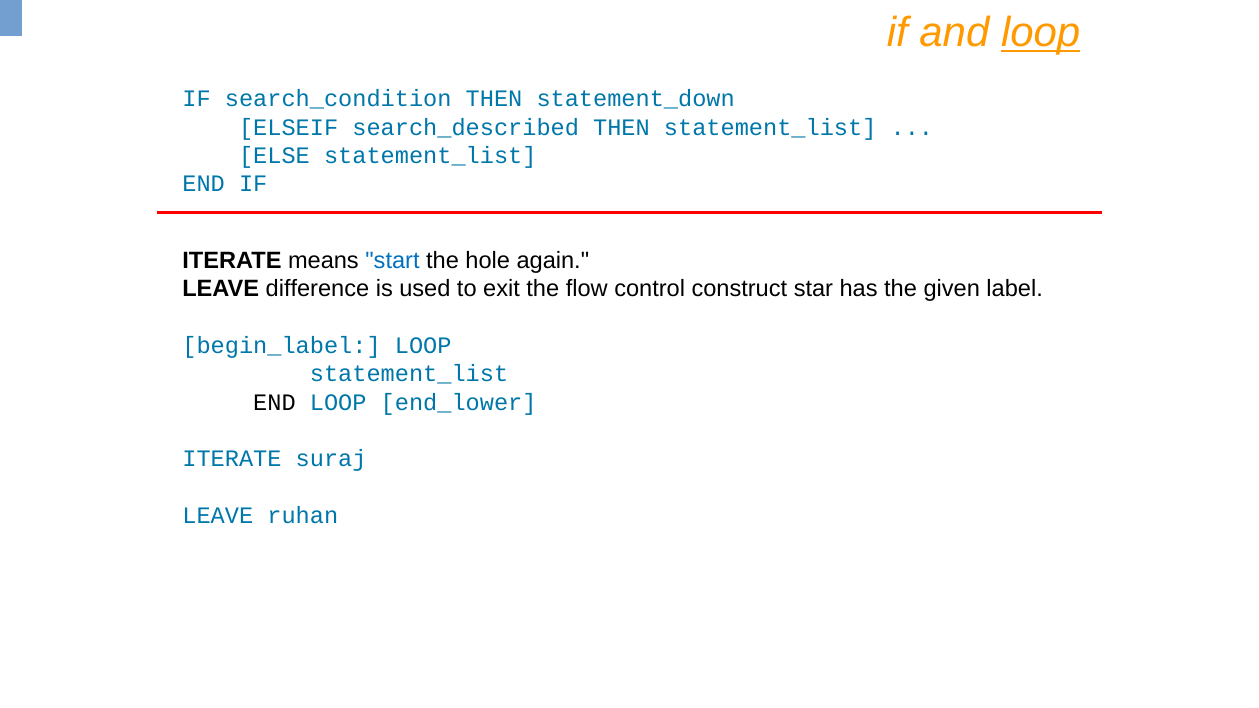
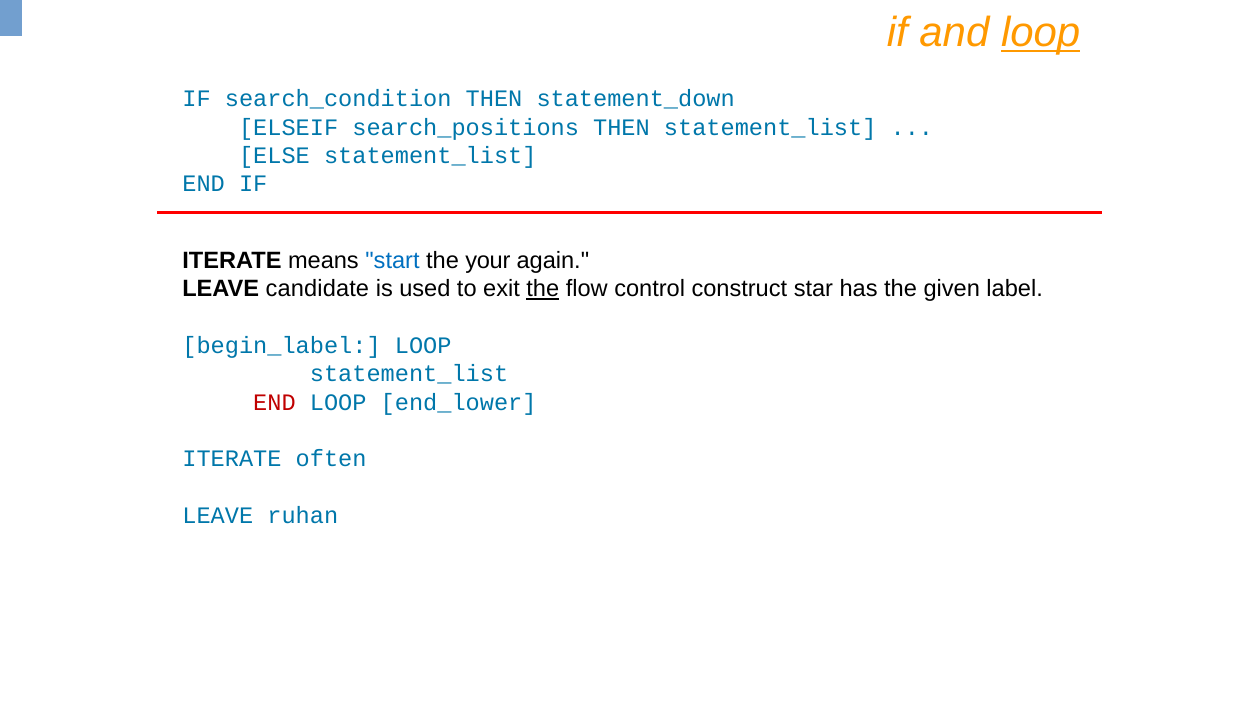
search_described: search_described -> search_positions (466, 127)
hole: hole -> your (488, 261)
difference: difference -> candidate (317, 289)
the underline: none -> present (543, 289)
END colour: black -> red (274, 402)
suraj: suraj -> often (331, 459)
